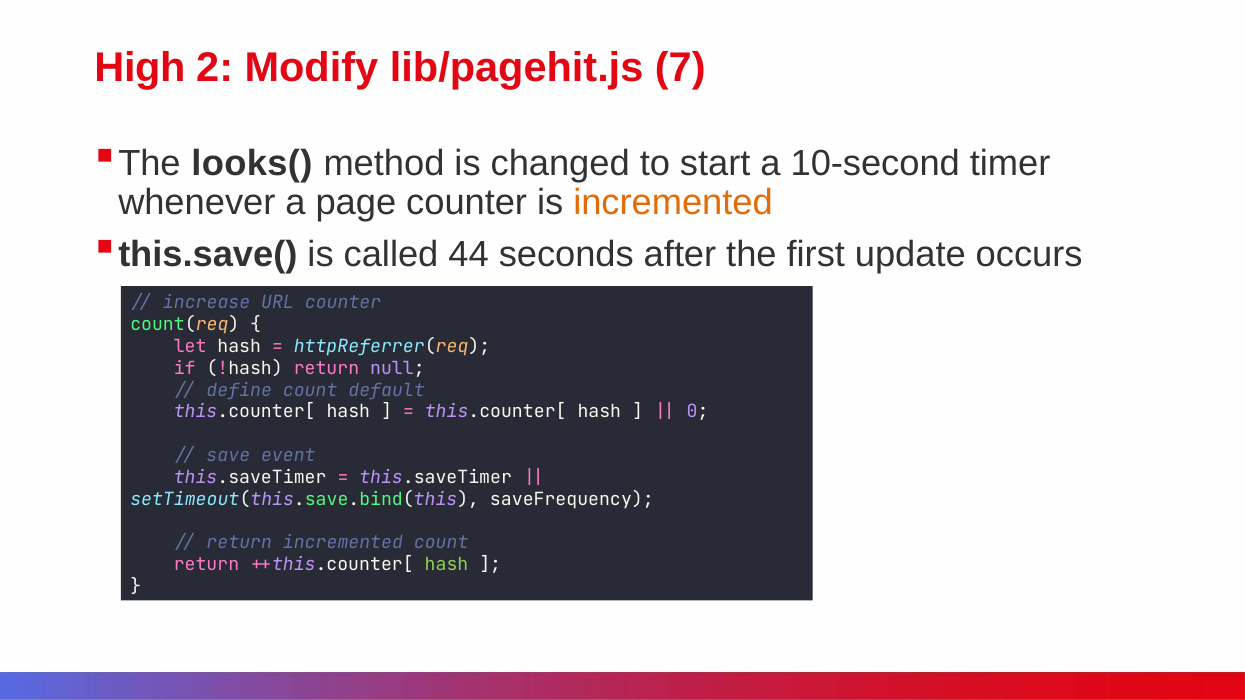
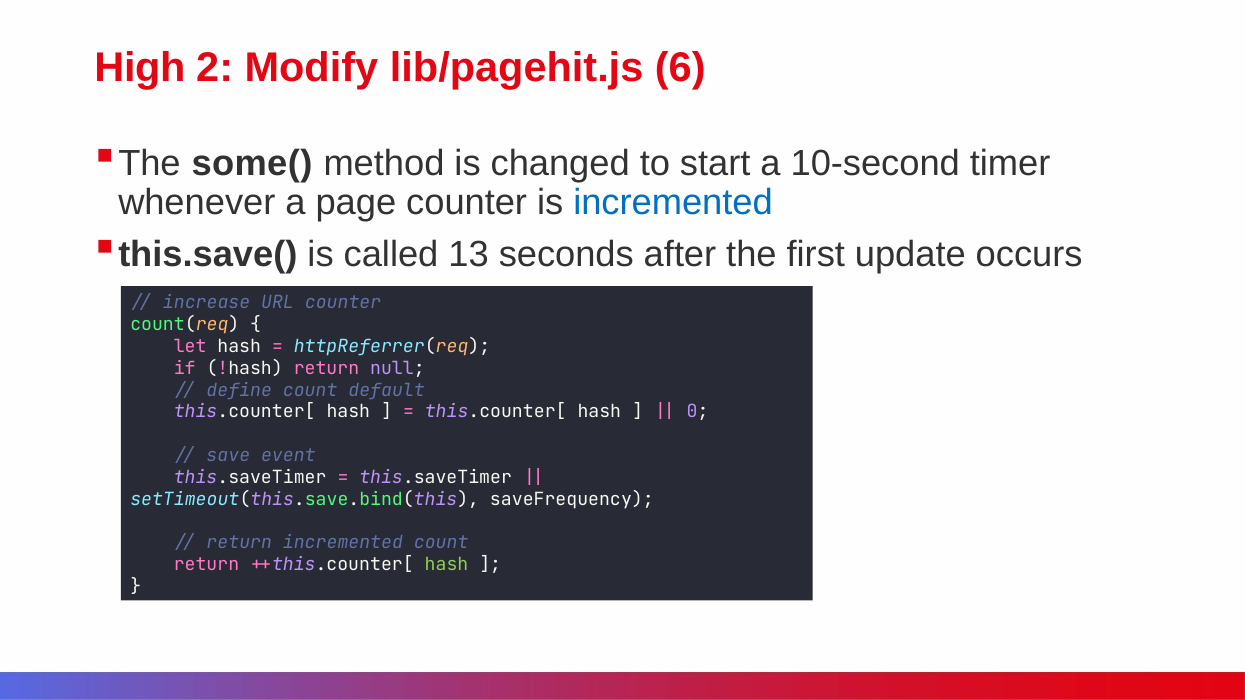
7: 7 -> 6 (680, 68)
looks(: looks( -> some( (252, 163)
incremented colour: orange -> blue (673, 202)
44: 44 -> 13 (469, 255)
